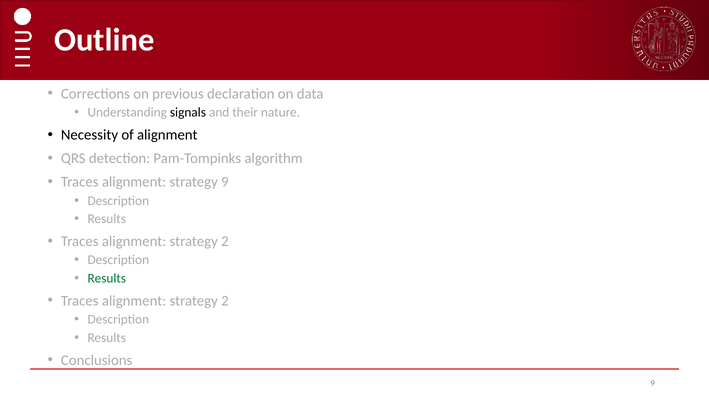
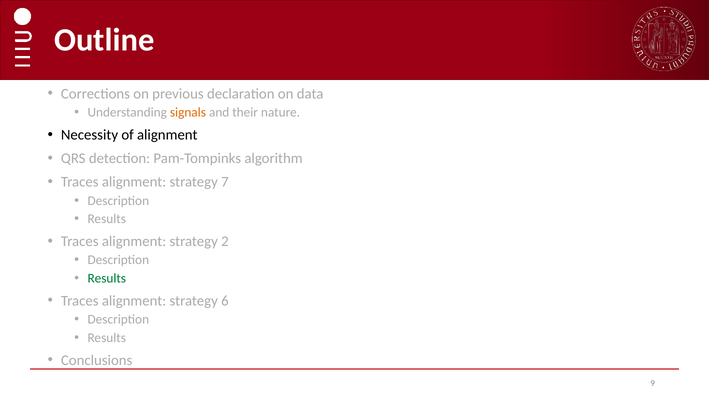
signals colour: black -> orange (188, 112)
strategy 9: 9 -> 7 (225, 182)
2: 2 -> 6 (225, 301)
